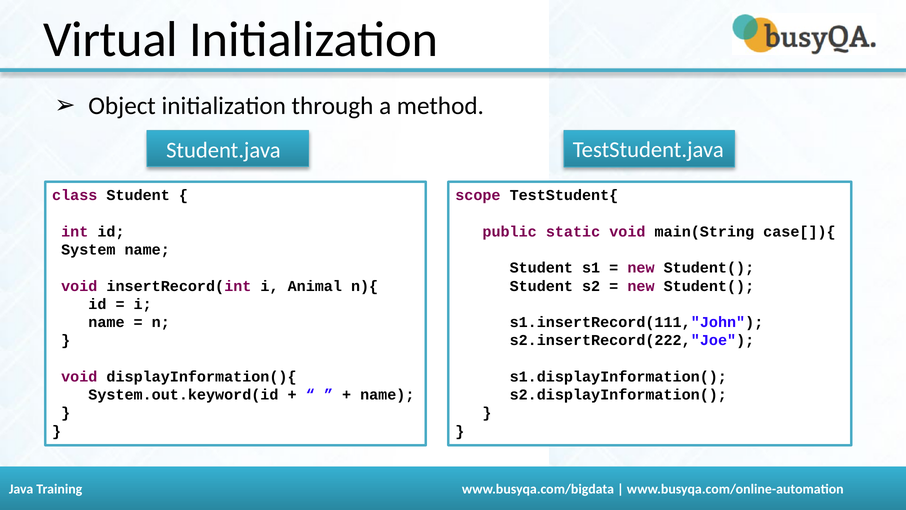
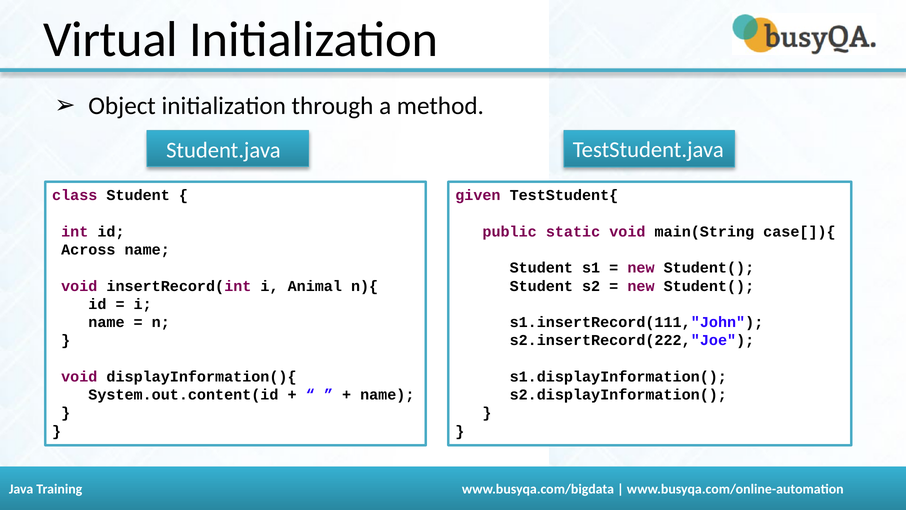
scope: scope -> given (478, 195)
System: System -> Across (88, 250)
System.out.keyword(id: System.out.keyword(id -> System.out.content(id (183, 395)
